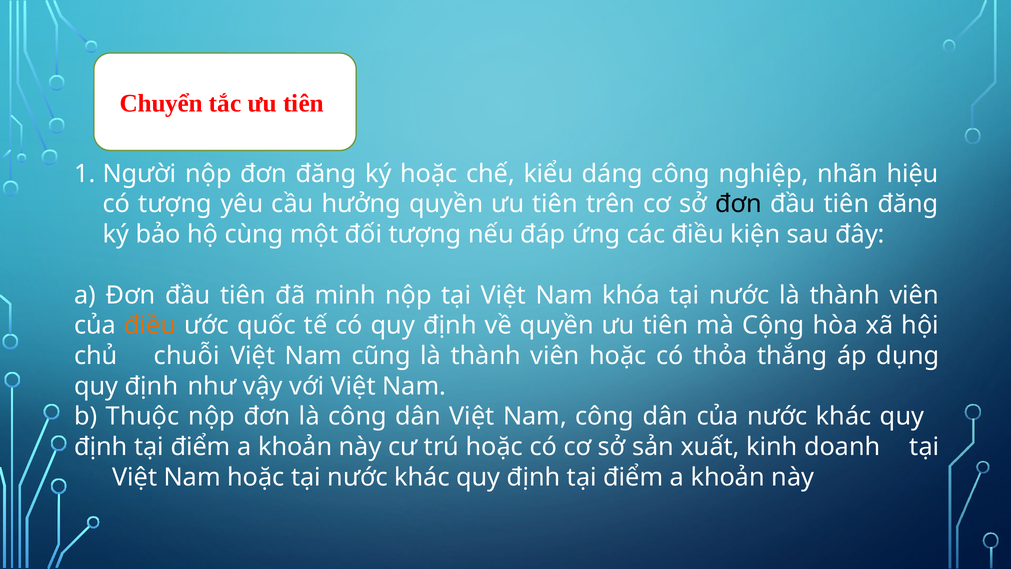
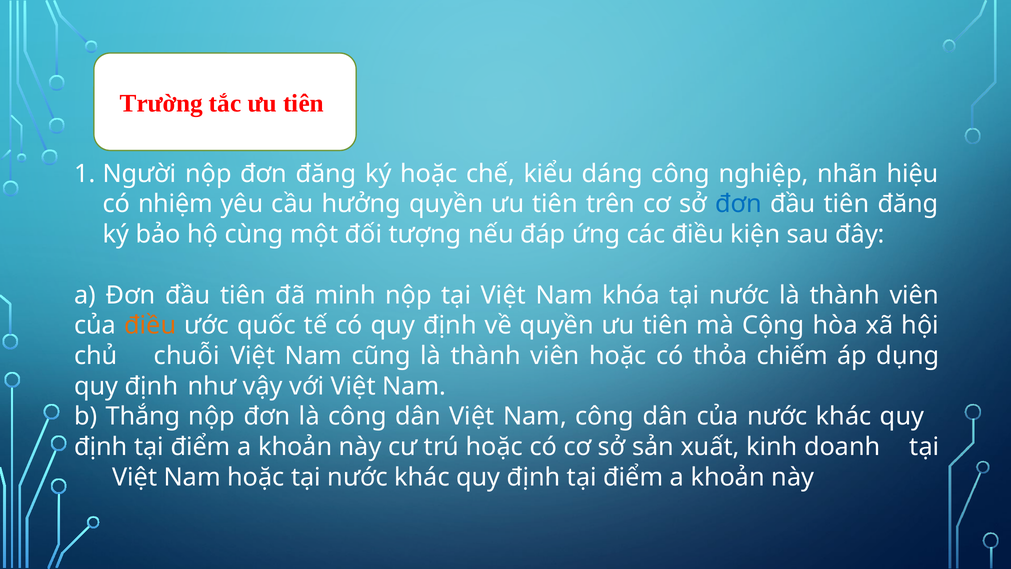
Chuyển: Chuyển -> Trường (161, 103)
có tượng: tượng -> nhiệm (175, 204)
đơn colour: black -> blue (739, 204)
thắng: thắng -> chiếm (792, 356)
Thuộc: Thuộc -> Thắng (143, 416)
